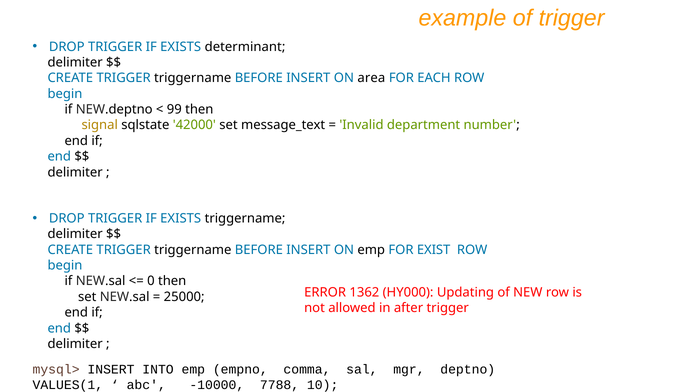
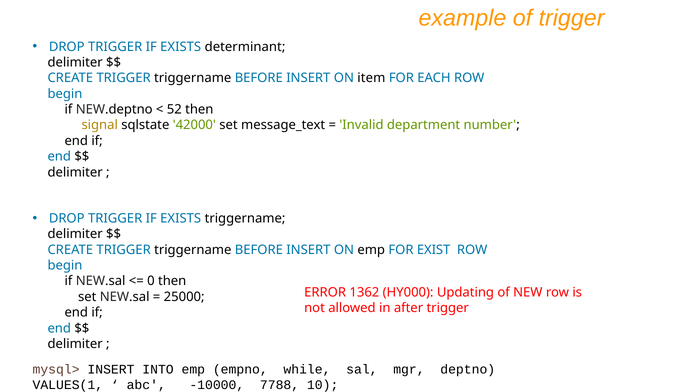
area: area -> item (371, 78)
99: 99 -> 52 (174, 110)
comma: comma -> while (307, 369)
